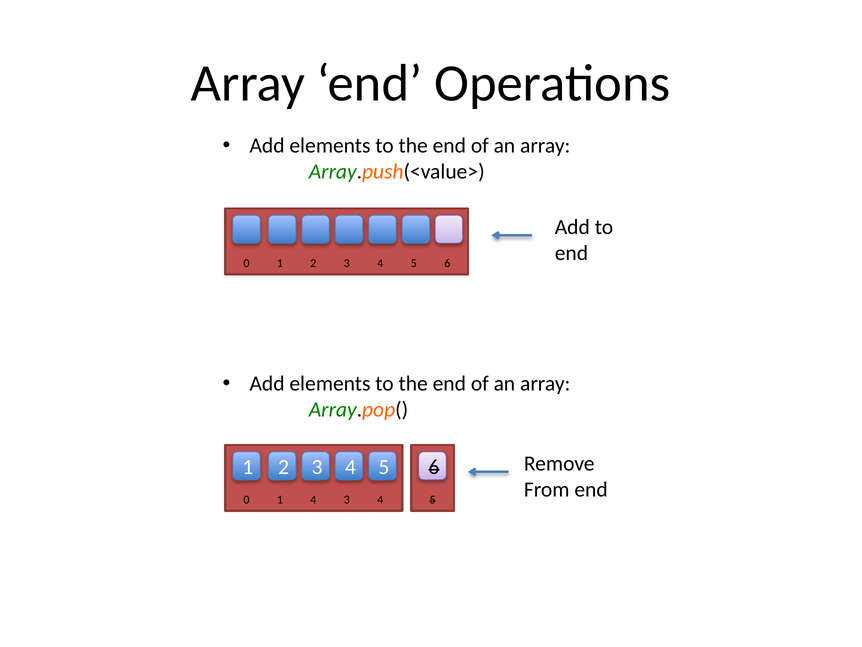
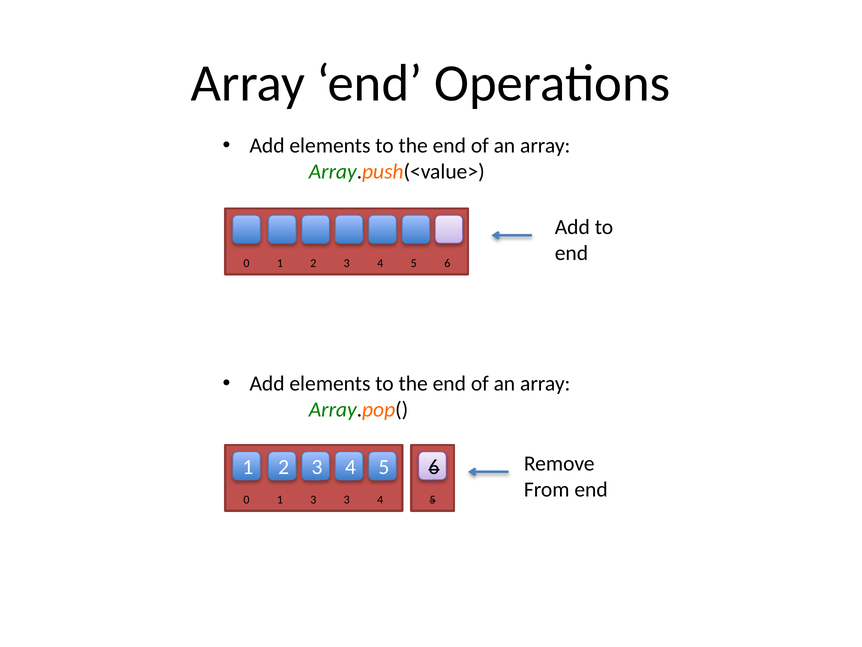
1 4: 4 -> 3 (313, 499)
